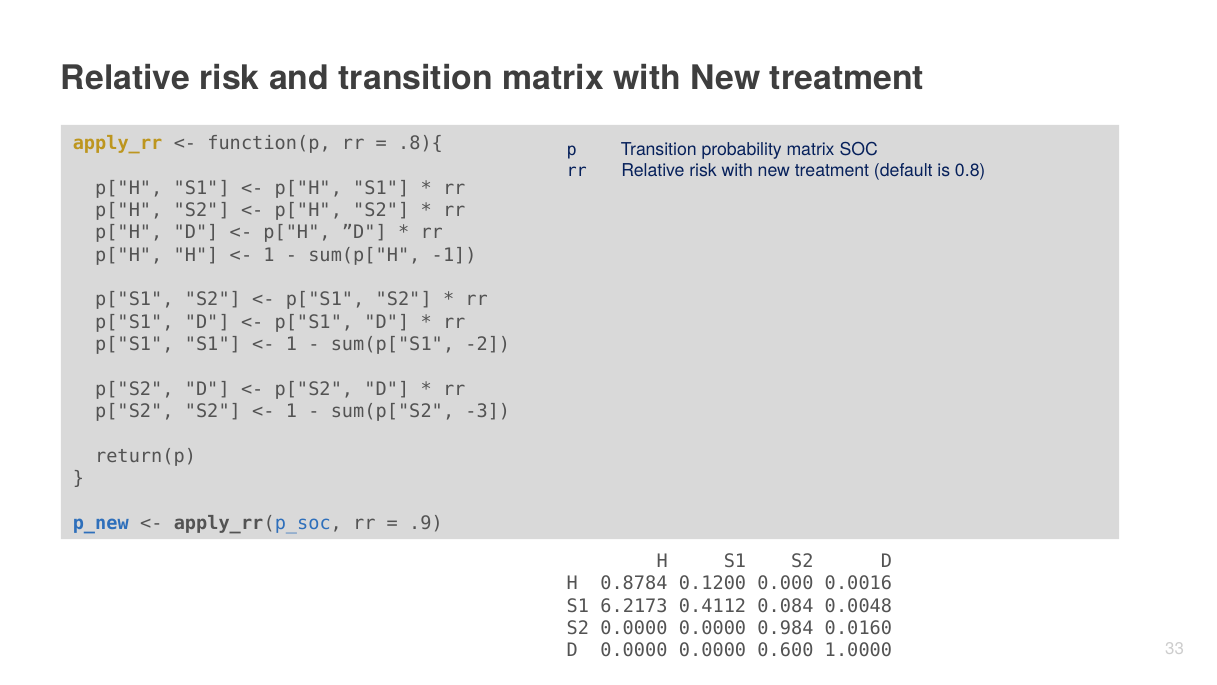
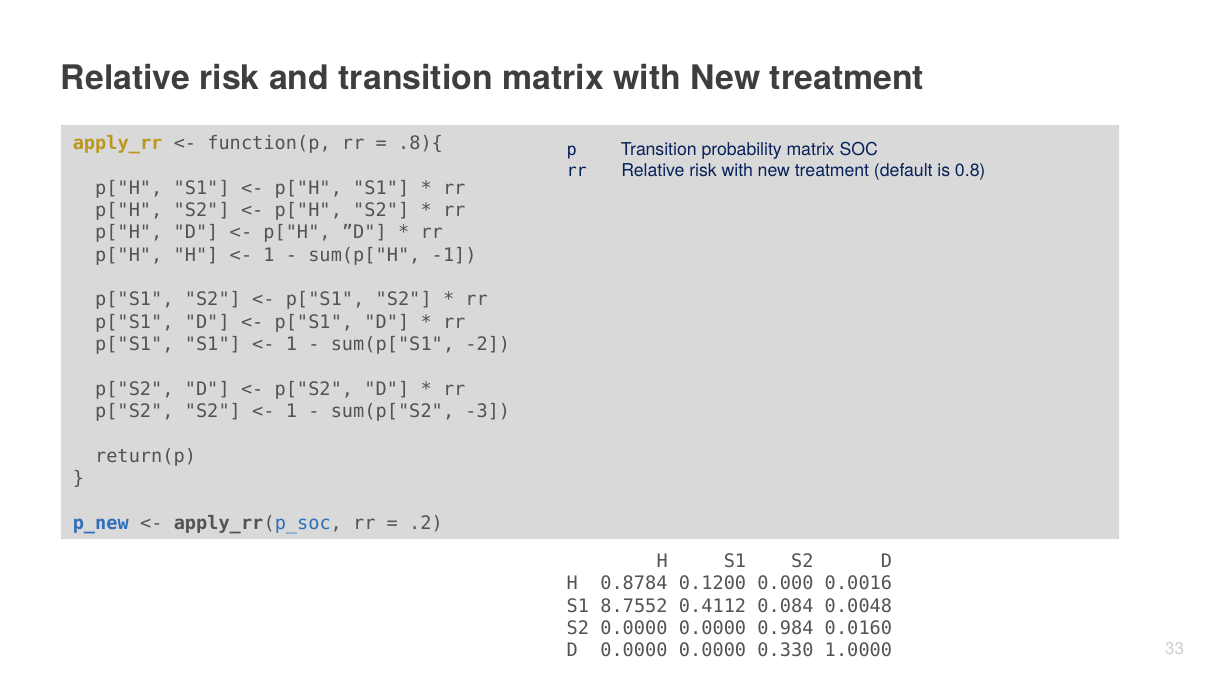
.9: .9 -> .2 (426, 523)
6.2173: 6.2173 -> 8.7552 (634, 606)
0.600: 0.600 -> 0.330 (785, 650)
